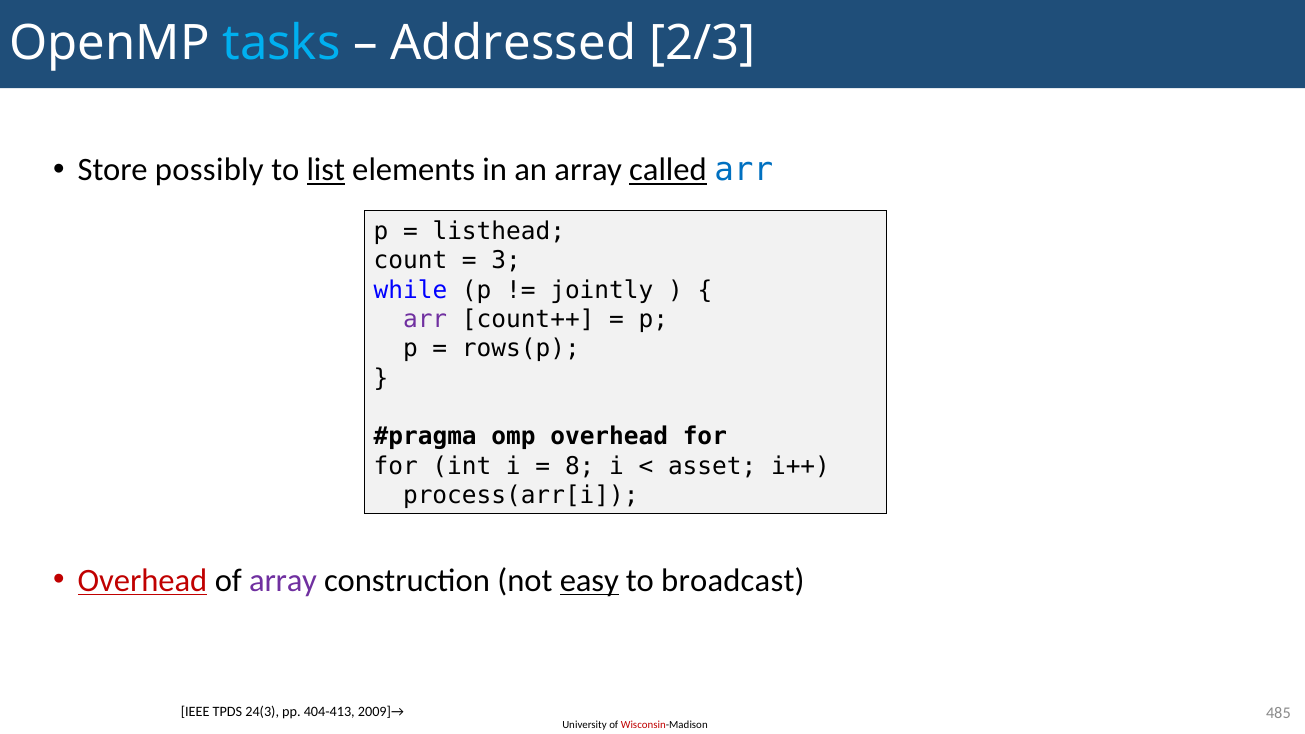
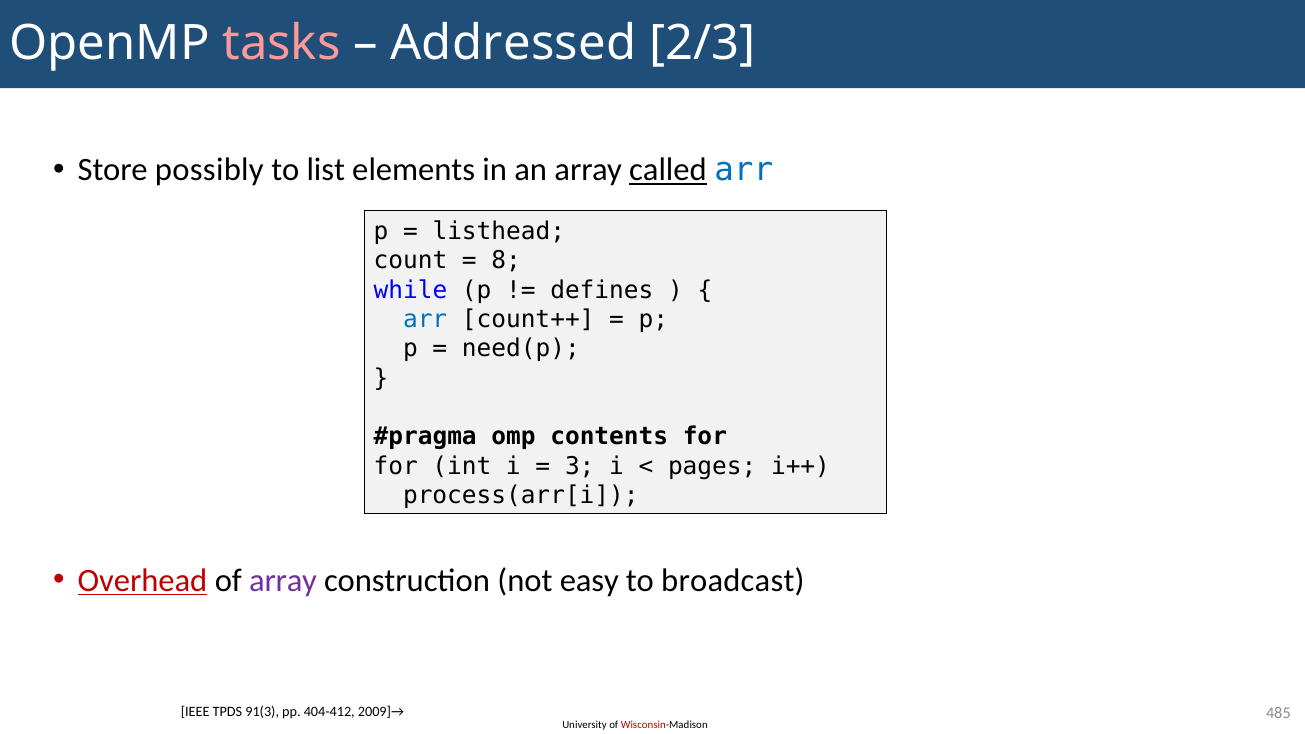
tasks colour: light blue -> pink (282, 44)
list underline: present -> none (326, 170)
3: 3 -> 8 (506, 261)
jointly: jointly -> defines (602, 290)
arr colour: purple -> blue (425, 319)
rows(p: rows(p -> need(p (521, 349)
omp overhead: overhead -> contents (609, 437)
8: 8 -> 3 (580, 466)
asset: asset -> pages (712, 466)
easy underline: present -> none (589, 581)
24(3: 24(3 -> 91(3 (262, 712)
404-413: 404-413 -> 404-412 (329, 712)
